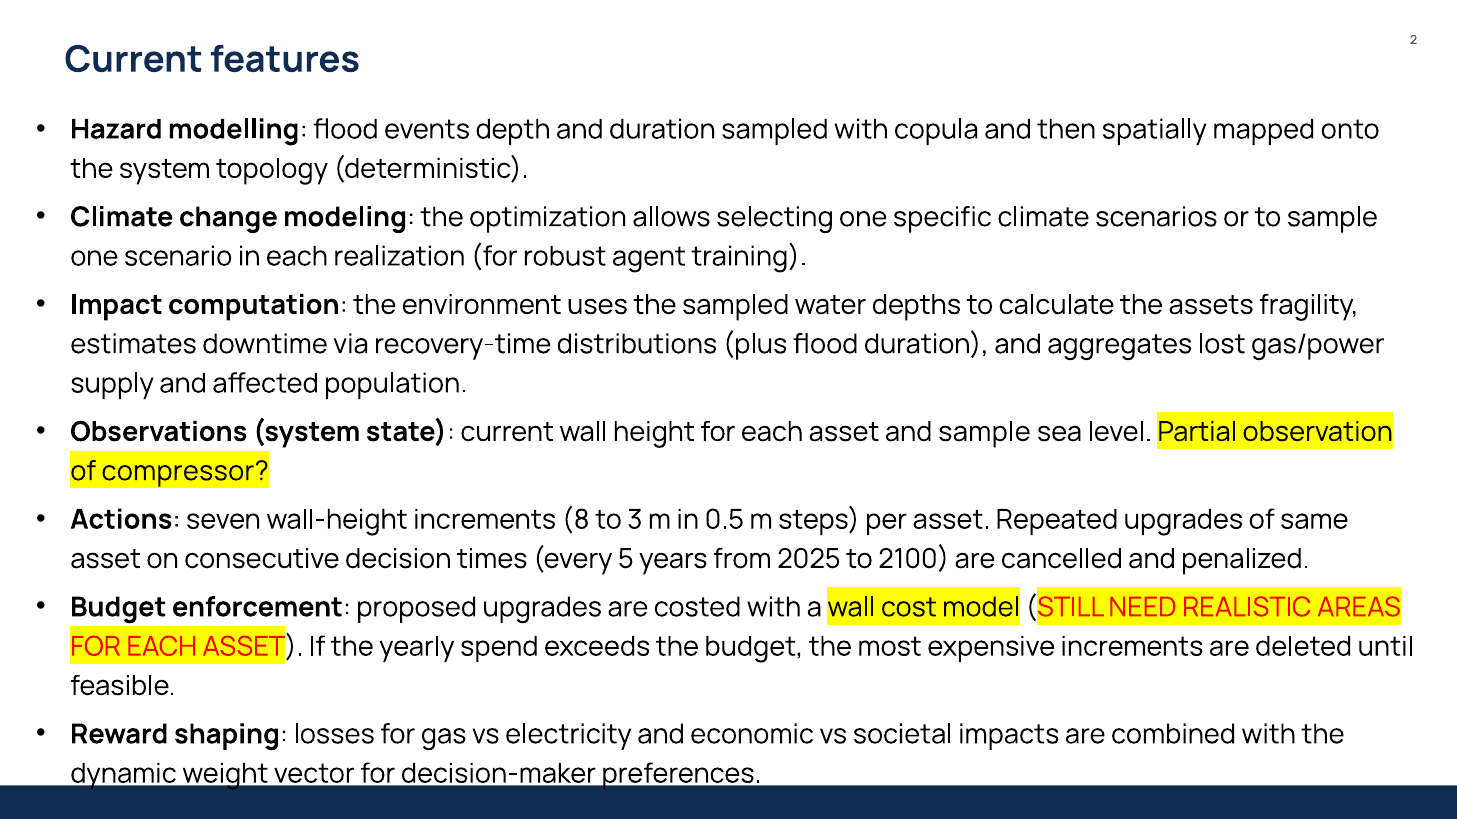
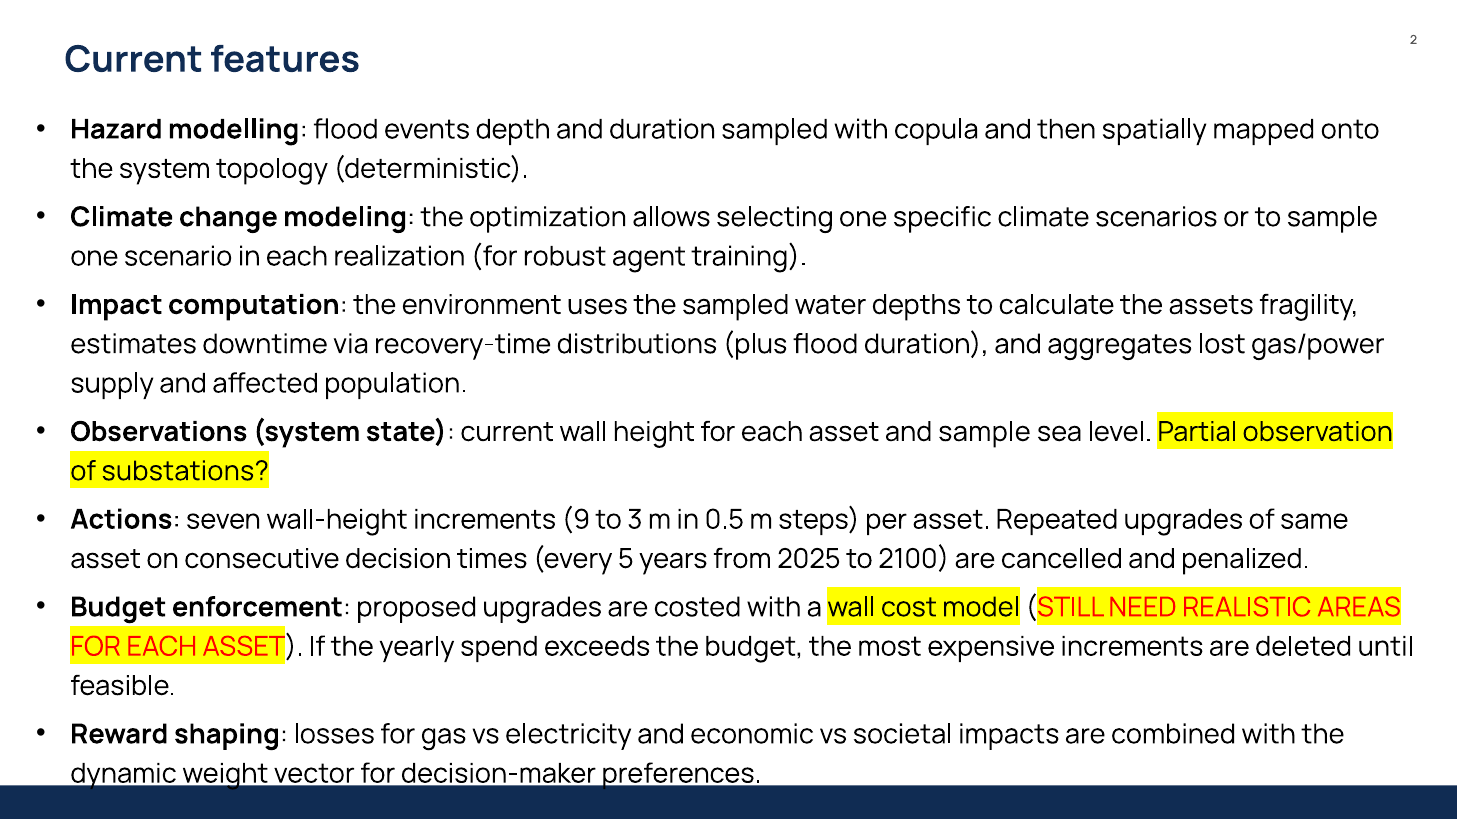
compressor: compressor -> substations (185, 471)
8: 8 -> 9 (576, 520)
